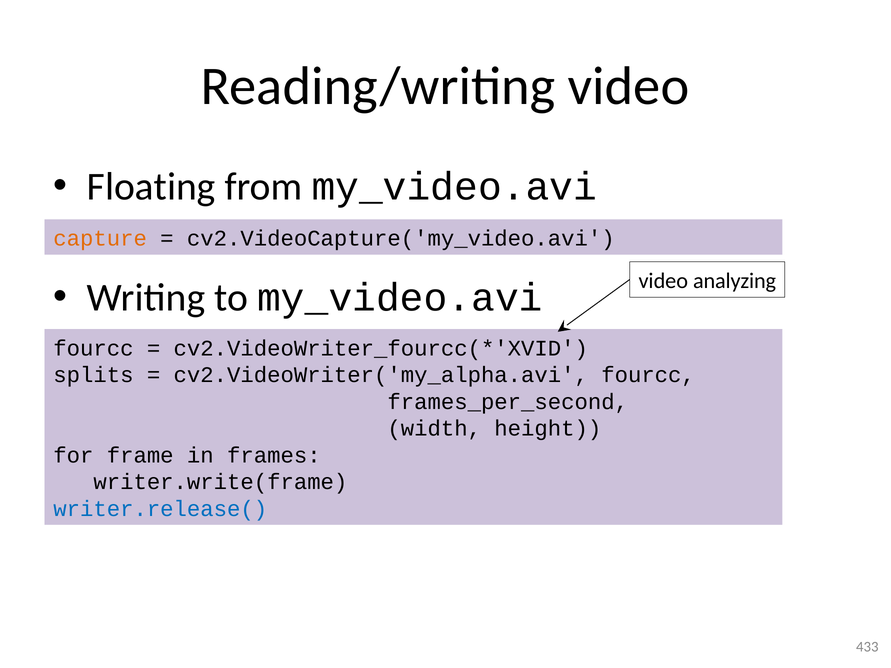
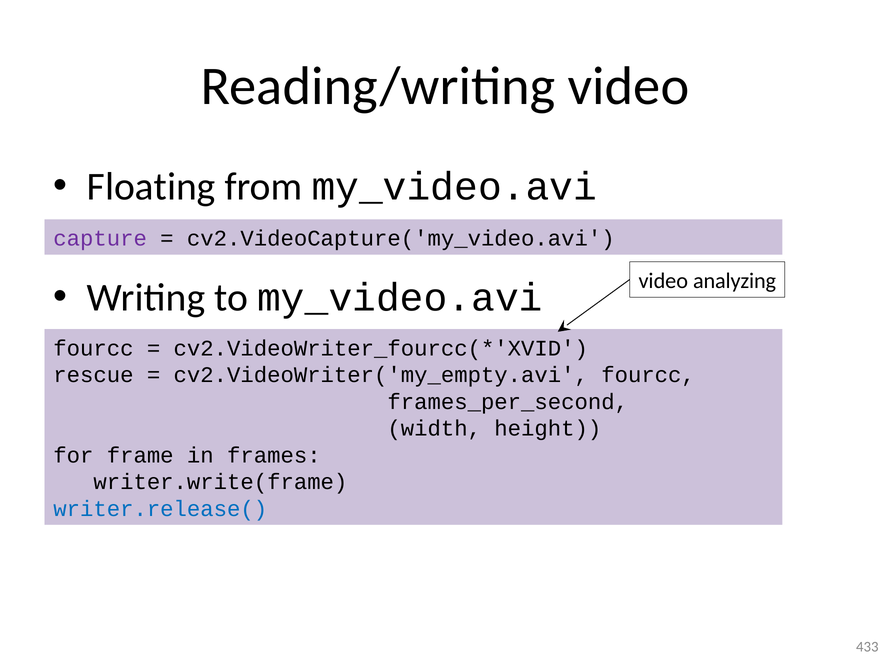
capture colour: orange -> purple (100, 239)
splits: splits -> rescue (93, 375)
cv2.VideoWriter('my_alpha.avi: cv2.VideoWriter('my_alpha.avi -> cv2.VideoWriter('my_empty.avi (381, 375)
